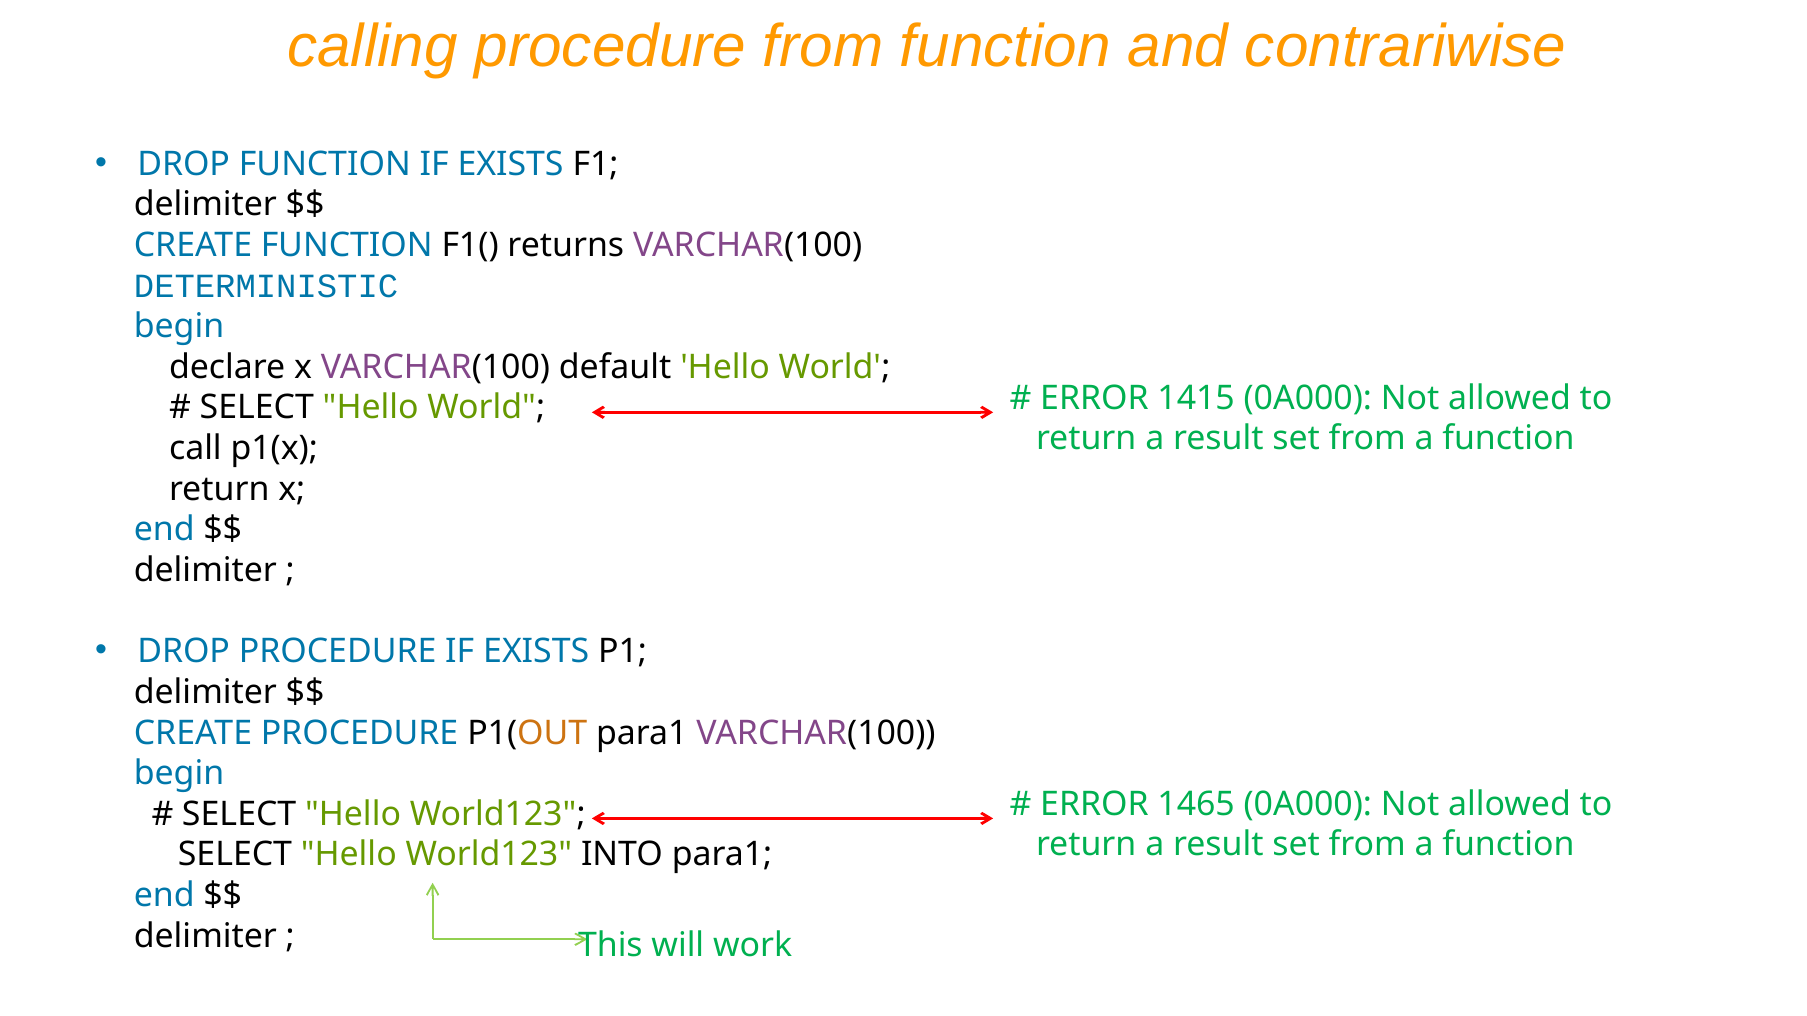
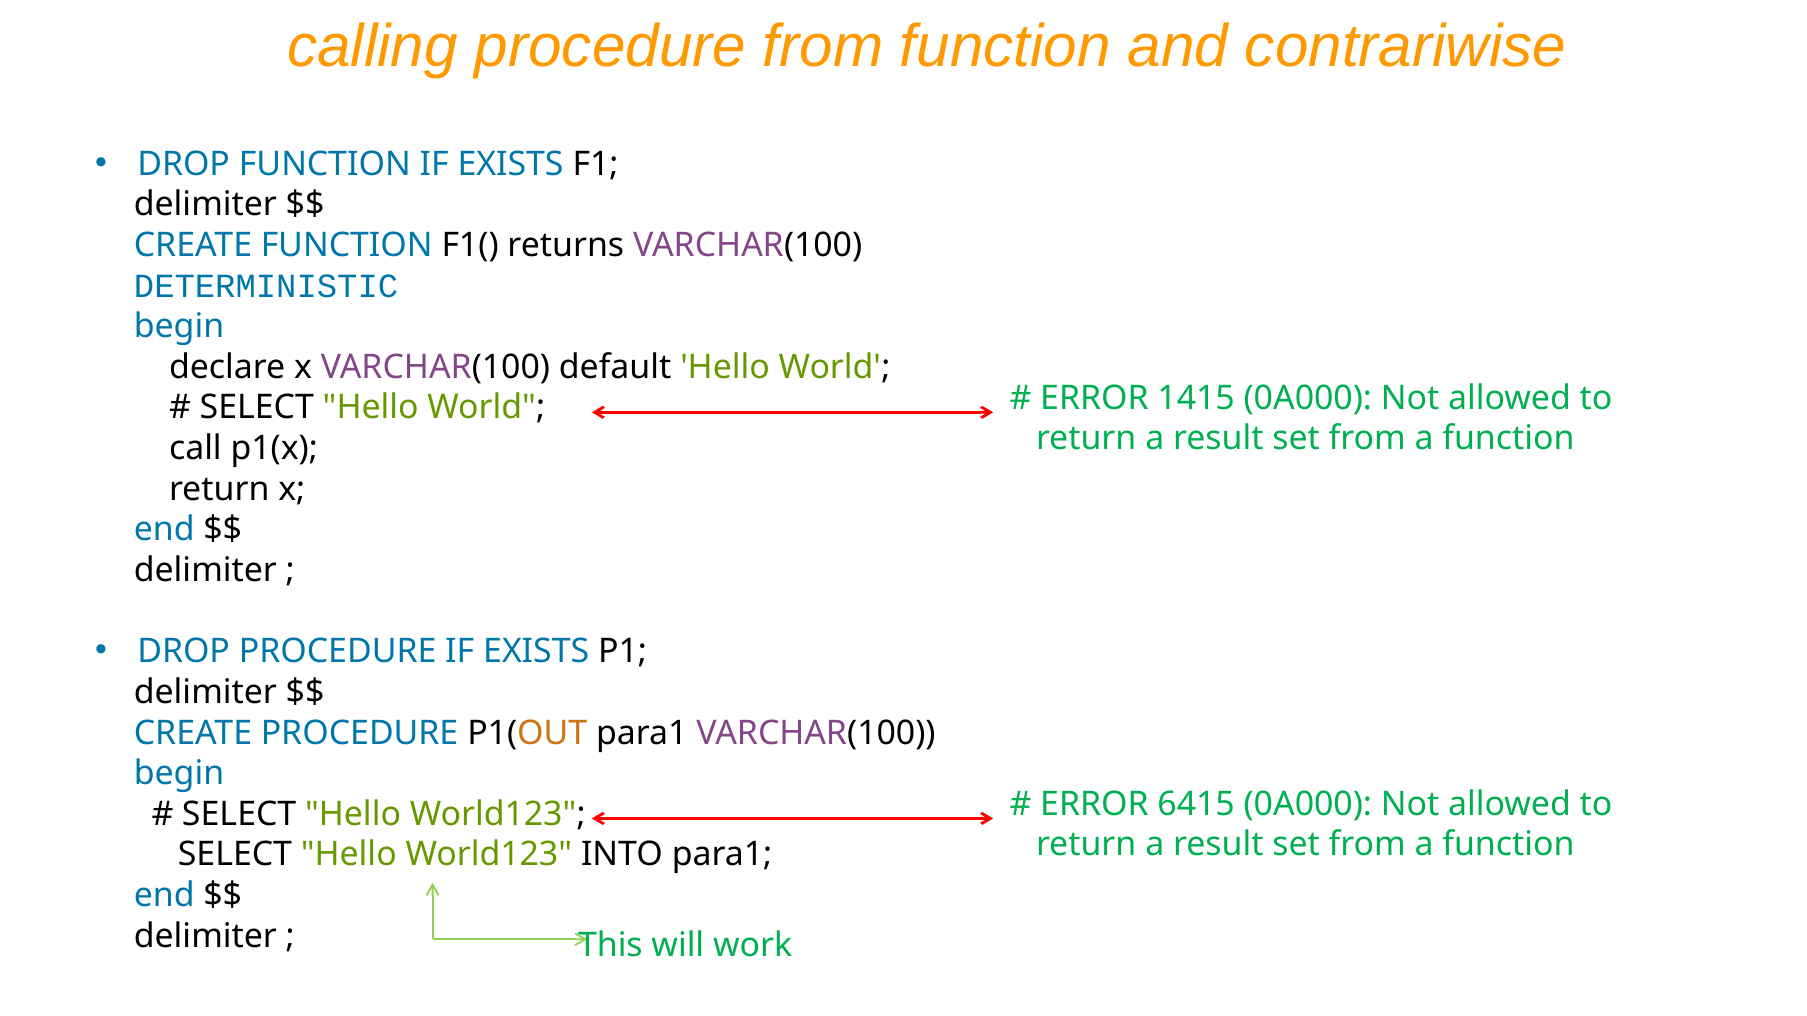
1465: 1465 -> 6415 (1196, 804)
